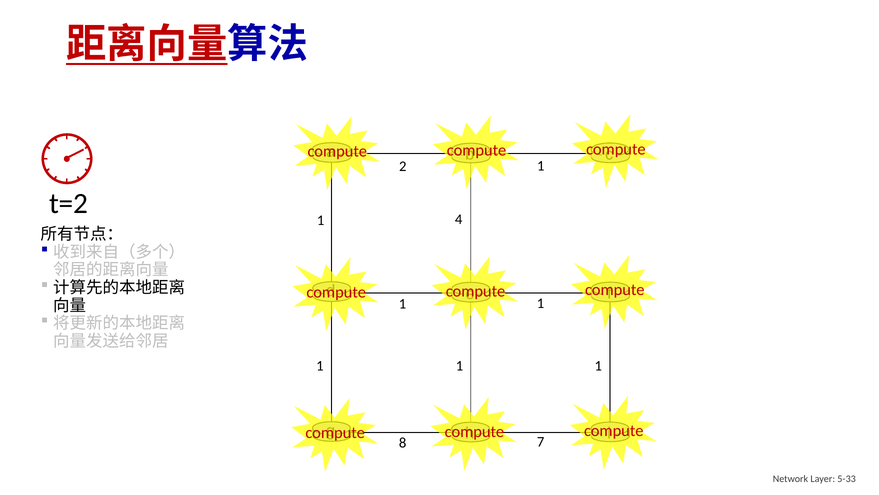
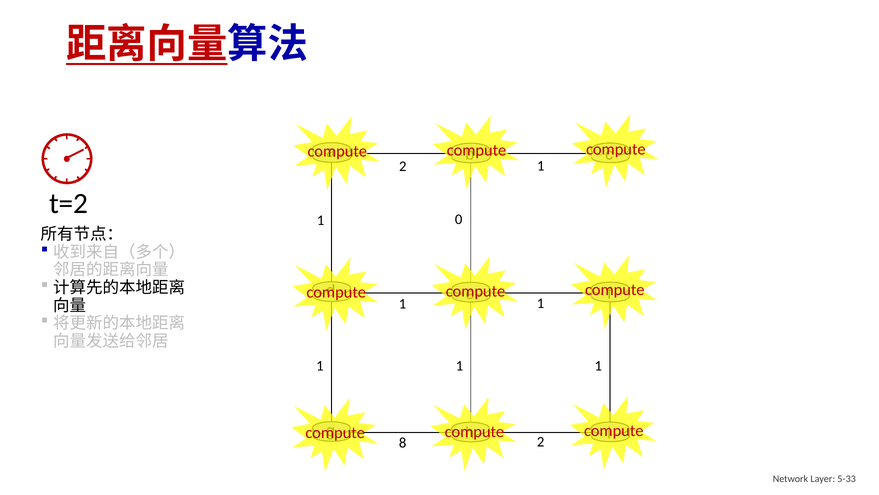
4: 4 -> 0 (459, 219)
8 7: 7 -> 2 (541, 442)
